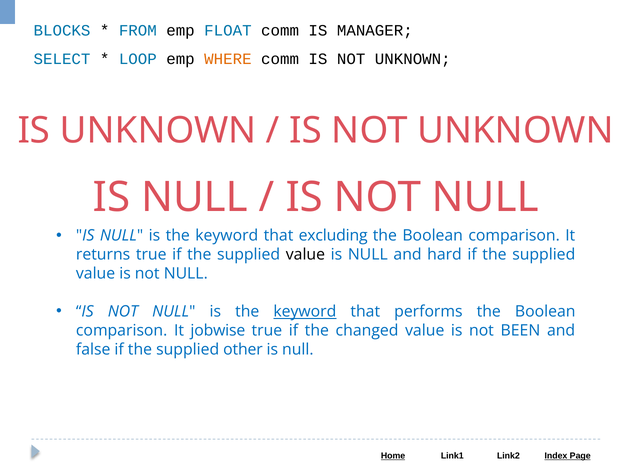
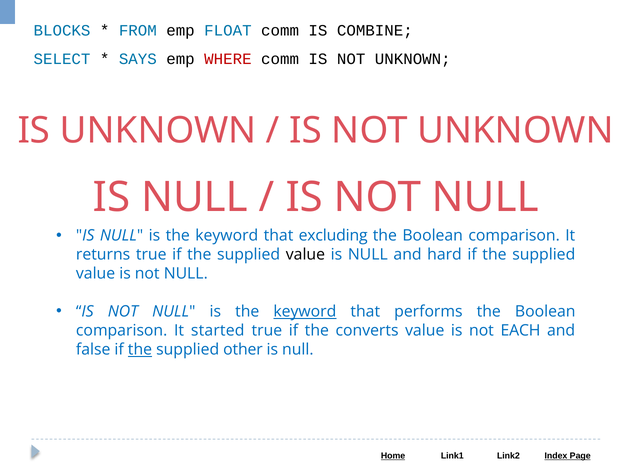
MANAGER: MANAGER -> COMBINE (375, 31)
LOOP: LOOP -> SAYS (138, 59)
WHERE colour: orange -> red (228, 59)
jobwise: jobwise -> started (218, 331)
changed: changed -> converts (367, 331)
BEEN: BEEN -> EACH (520, 331)
the underline: none -> present (140, 350)
